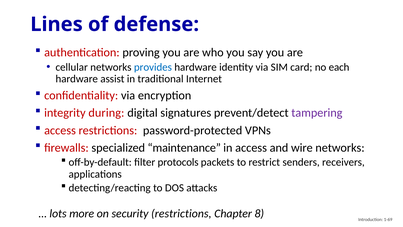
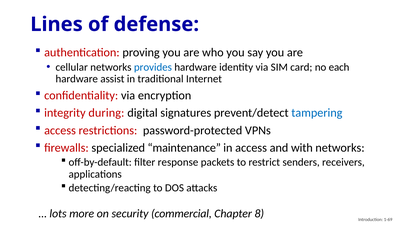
tampering colour: purple -> blue (317, 113)
wire: wire -> with (302, 147)
protocols: protocols -> response (178, 162)
security restrictions: restrictions -> commercial (181, 213)
